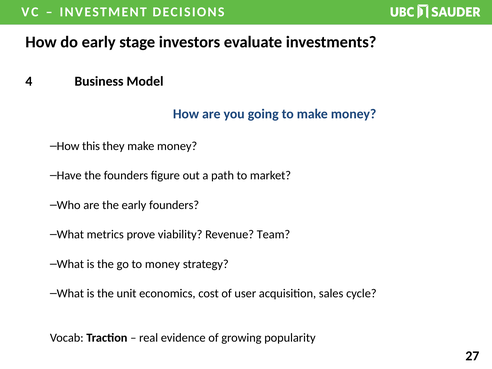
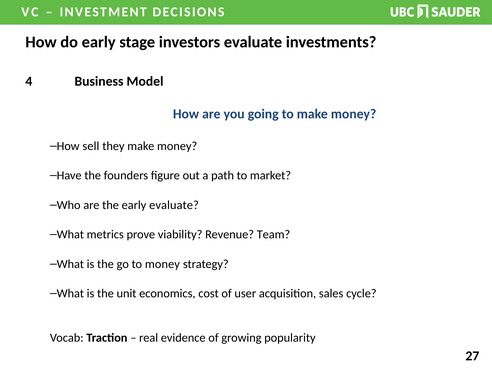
this: this -> sell (91, 146)
early founders: founders -> evaluate (174, 205)
